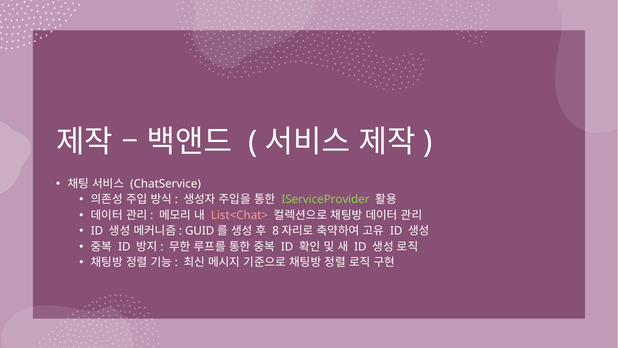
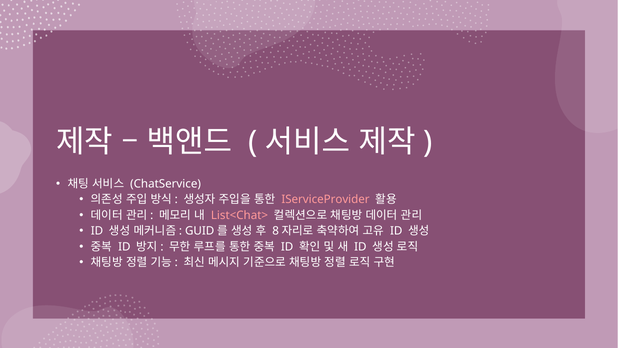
IServiceProvider colour: light green -> pink (325, 199)
